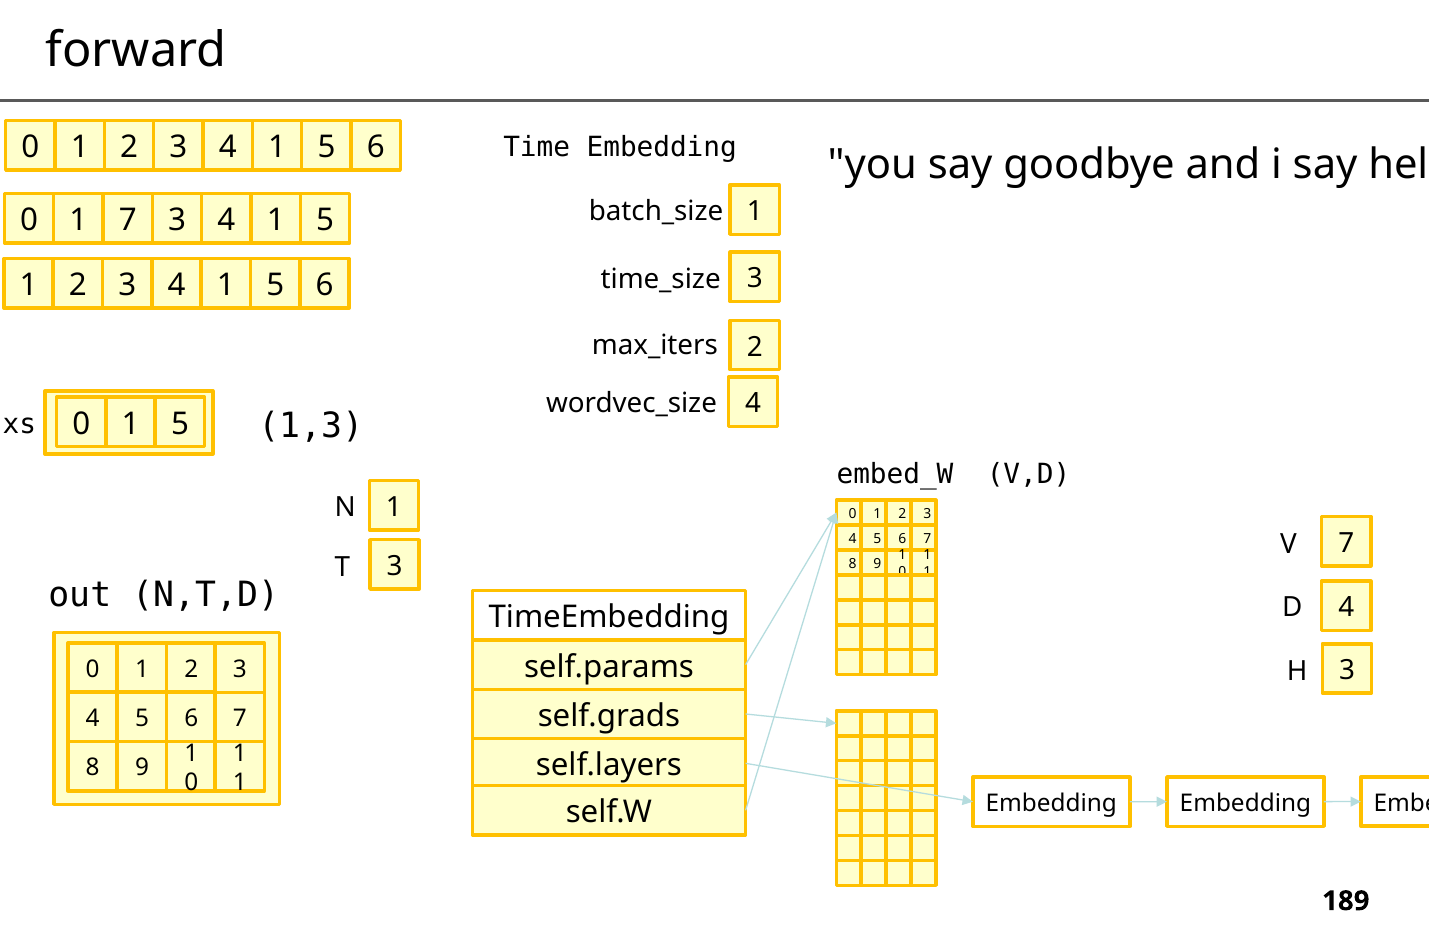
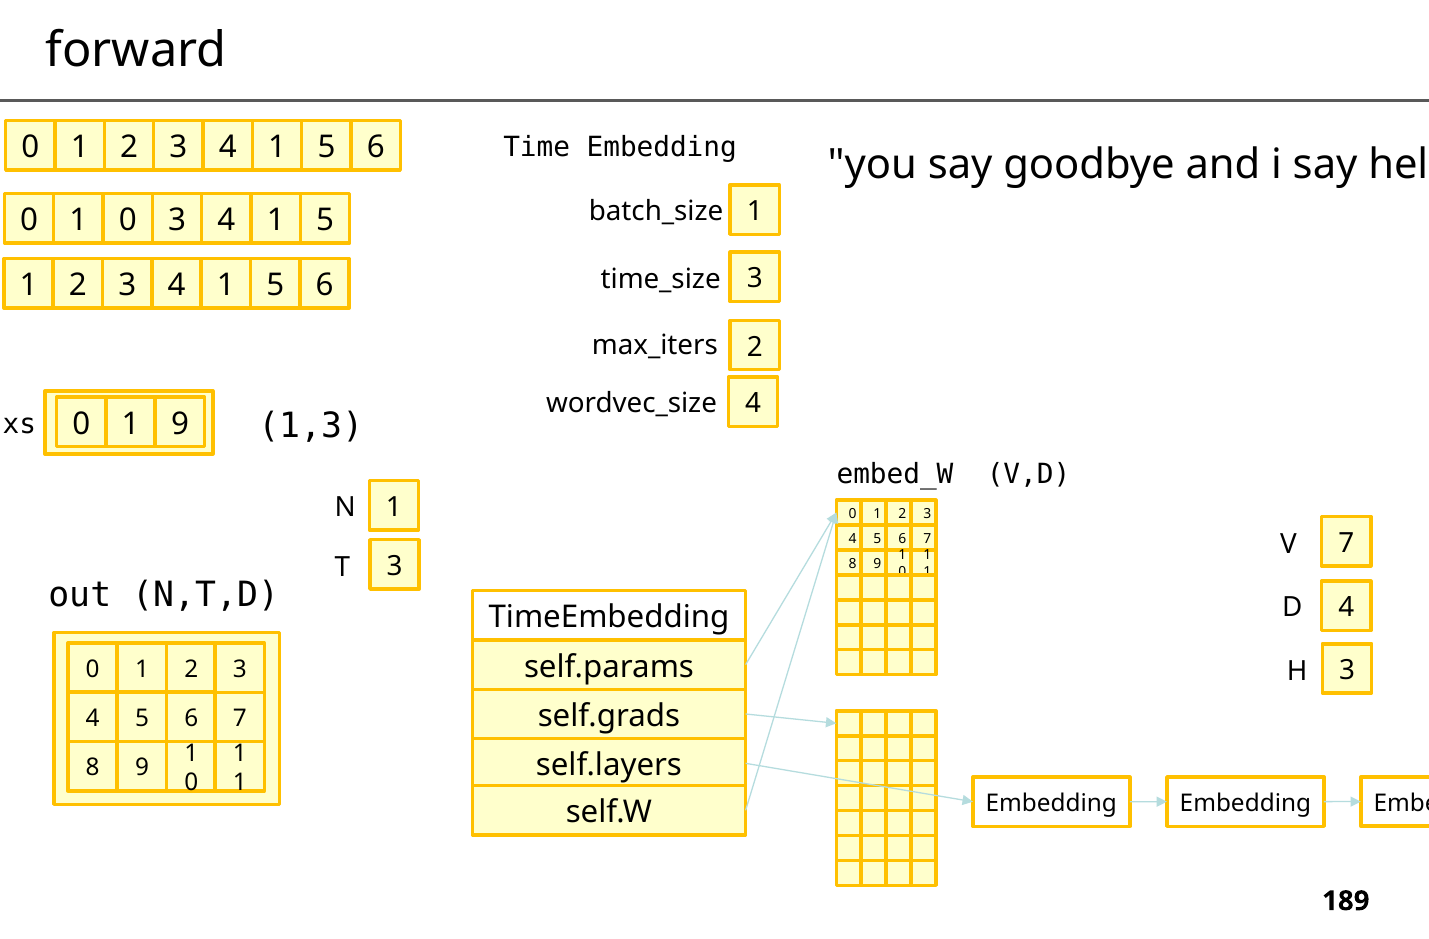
0 1 7: 7 -> 0 (128, 220)
0 1 5: 5 -> 9 (180, 424)
